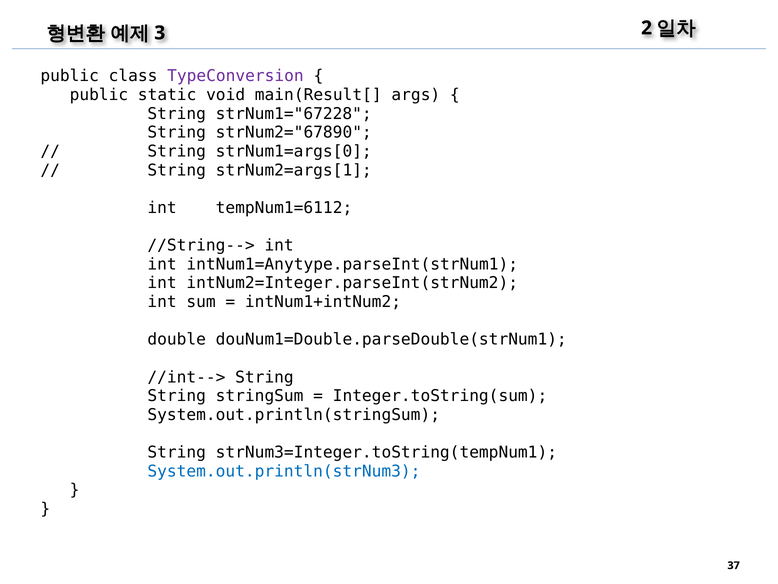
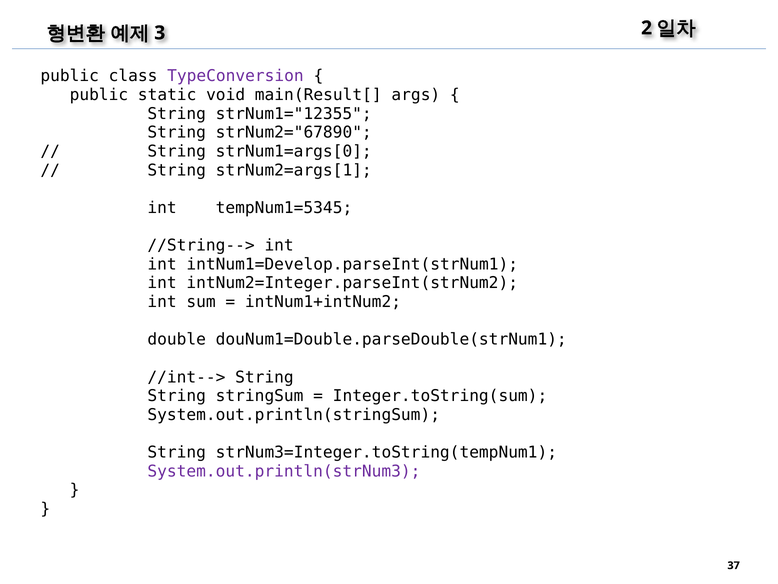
strNum1="67228: strNum1="67228 -> strNum1="12355 (294, 114)
tempNum1=6112: tempNum1=6112 -> tempNum1=5345 (284, 208)
intNum1=Anytype.parseInt(strNum1: intNum1=Anytype.parseInt(strNum1 -> intNum1=Develop.parseInt(strNum1 (352, 264)
System.out.println(strNum3 colour: blue -> purple (284, 471)
